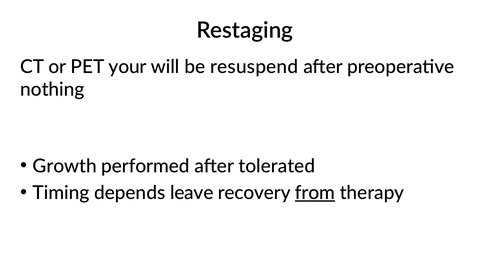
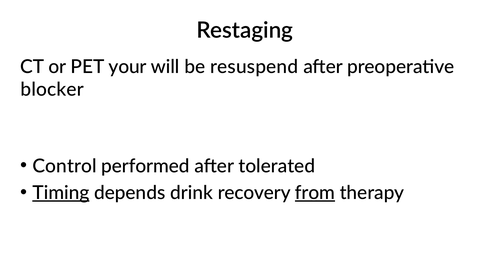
nothing: nothing -> blocker (52, 90)
Growth: Growth -> Control (65, 166)
Timing underline: none -> present (61, 193)
leave: leave -> drink (192, 193)
